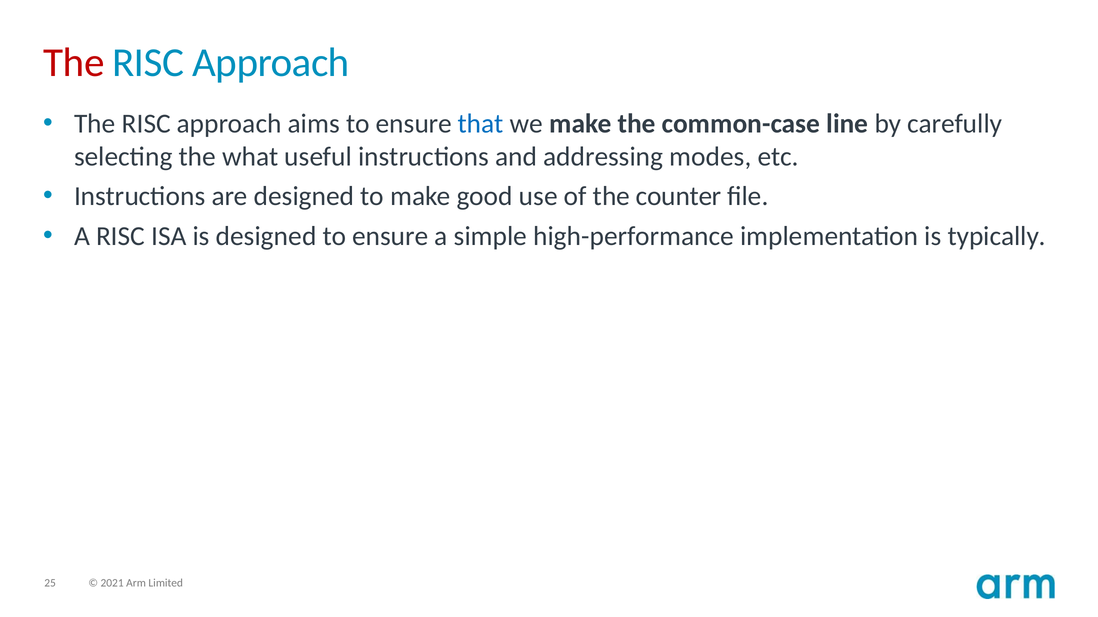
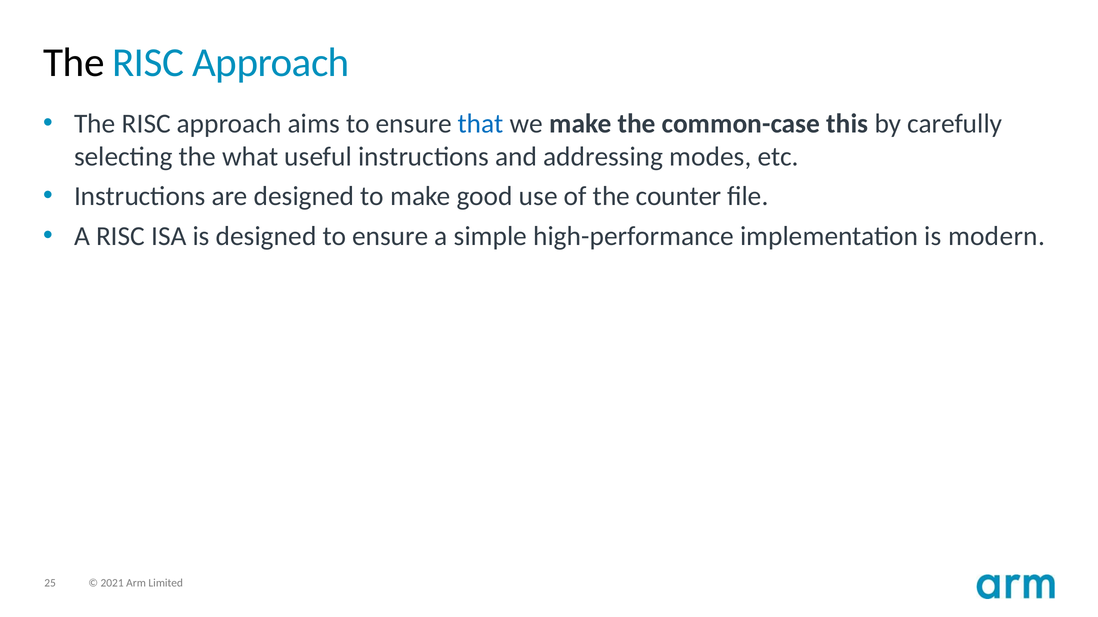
The colour: red -> black (74, 63)
line: line -> this (847, 124)
typically: typically -> modern (997, 236)
